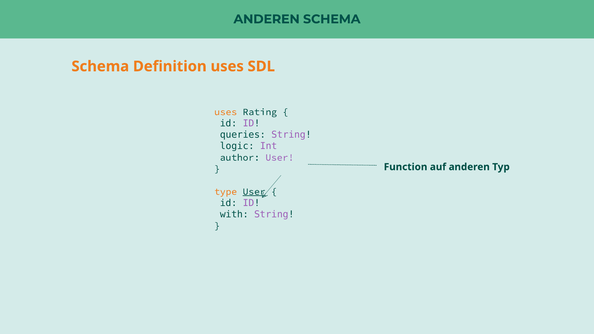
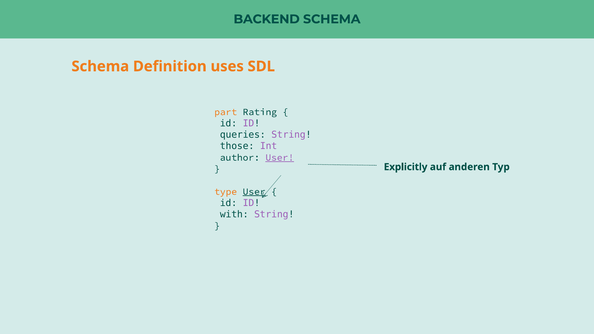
ANDEREN: ANDEREN -> BACKEND (267, 19)
uses: uses -> part (226, 112)
logic: logic -> those (237, 146)
User underline: none -> present (280, 158)
Function: Function -> Explicitly (406, 167)
